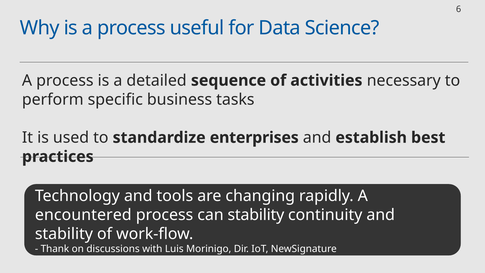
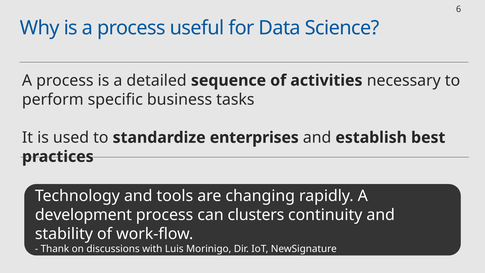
encountered: encountered -> development (83, 215)
can stability: stability -> clusters (256, 215)
